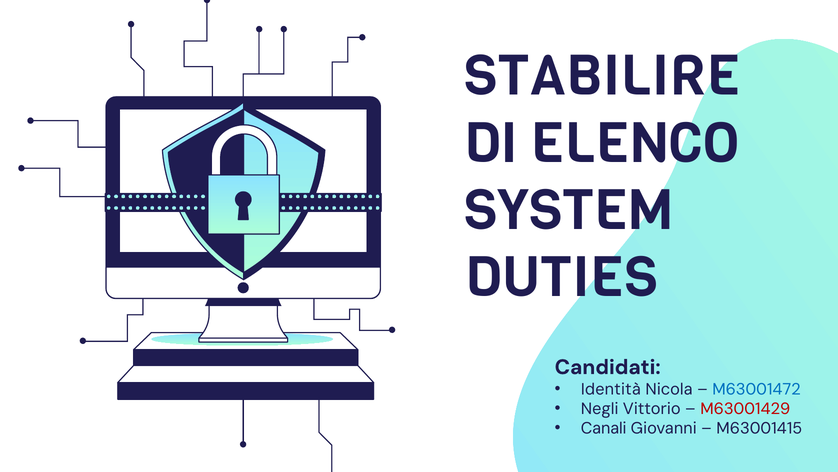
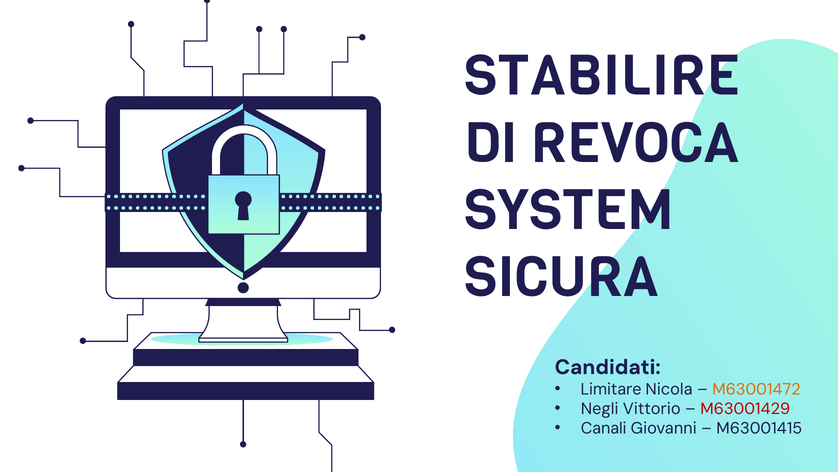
ELENCO: ELENCO -> REVOCA (635, 143)
DUTIES: DUTIES -> SICURA (562, 277)
Identità: Identità -> Limitare (611, 389)
M63001472 colour: blue -> orange (757, 389)
